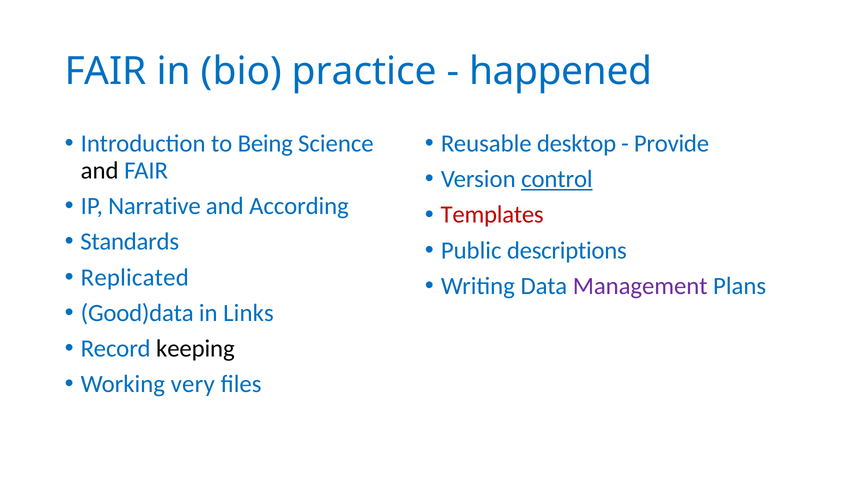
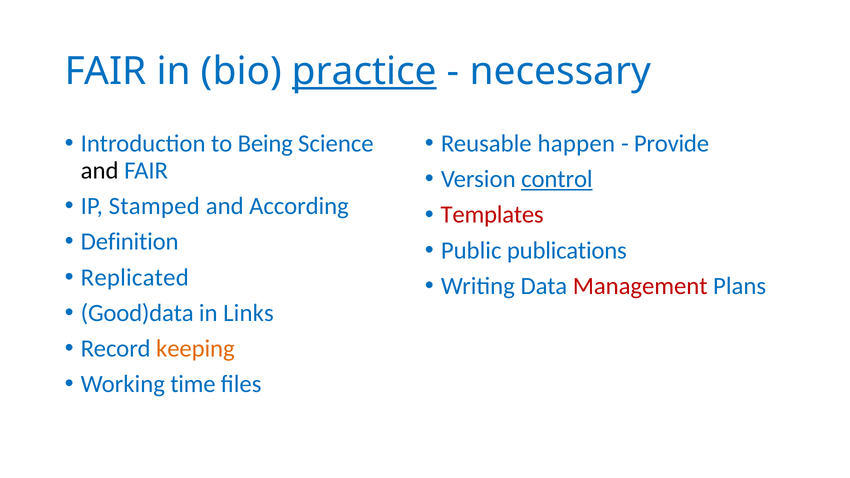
practice underline: none -> present (364, 71)
happened: happened -> necessary (560, 71)
desktop: desktop -> happen (576, 144)
Narrative: Narrative -> Stamped (154, 206)
Standards: Standards -> Definition (130, 242)
descriptions: descriptions -> publications (567, 250)
Management colour: purple -> red (640, 286)
keeping colour: black -> orange (195, 349)
very: very -> time (193, 384)
